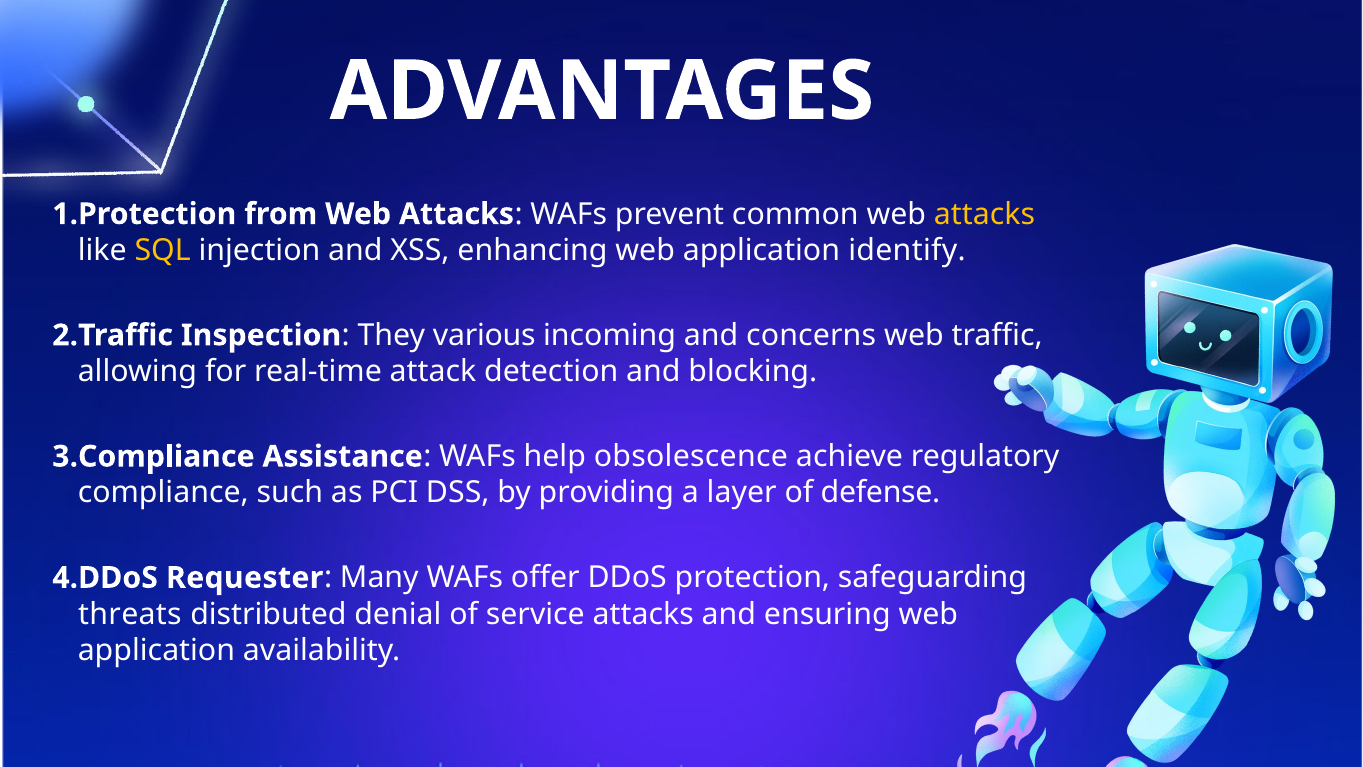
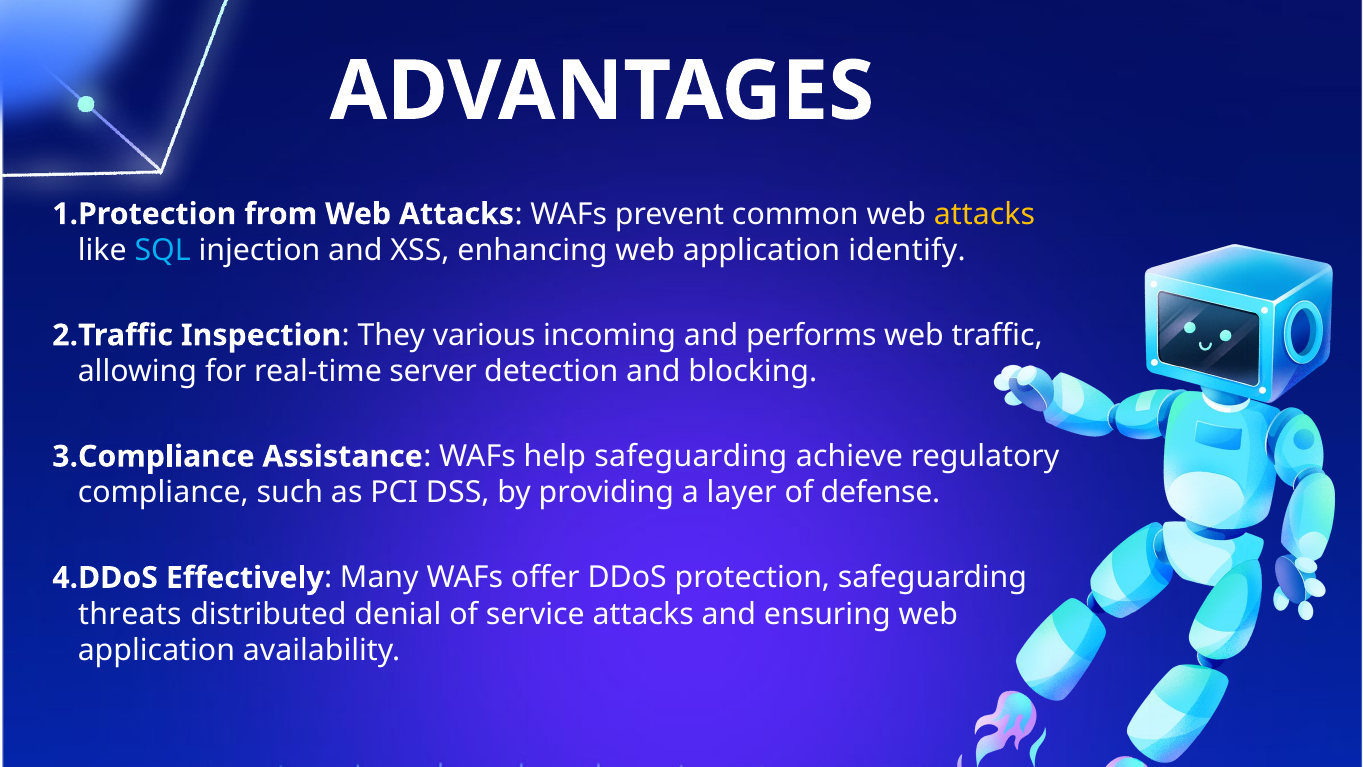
SQL colour: yellow -> light blue (163, 250)
concerns: concerns -> performs (811, 335)
attack: attack -> server (433, 372)
help obsolescence: obsolescence -> safeguarding (691, 456)
Requester: Requester -> Effectively (245, 578)
